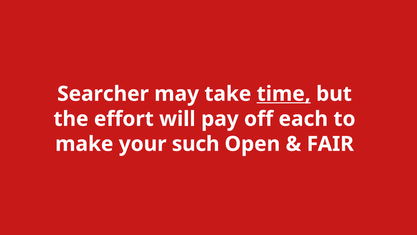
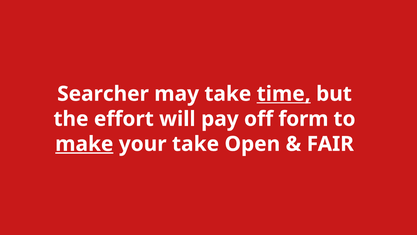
each: each -> form (303, 119)
make underline: none -> present (84, 144)
your such: such -> take (196, 144)
